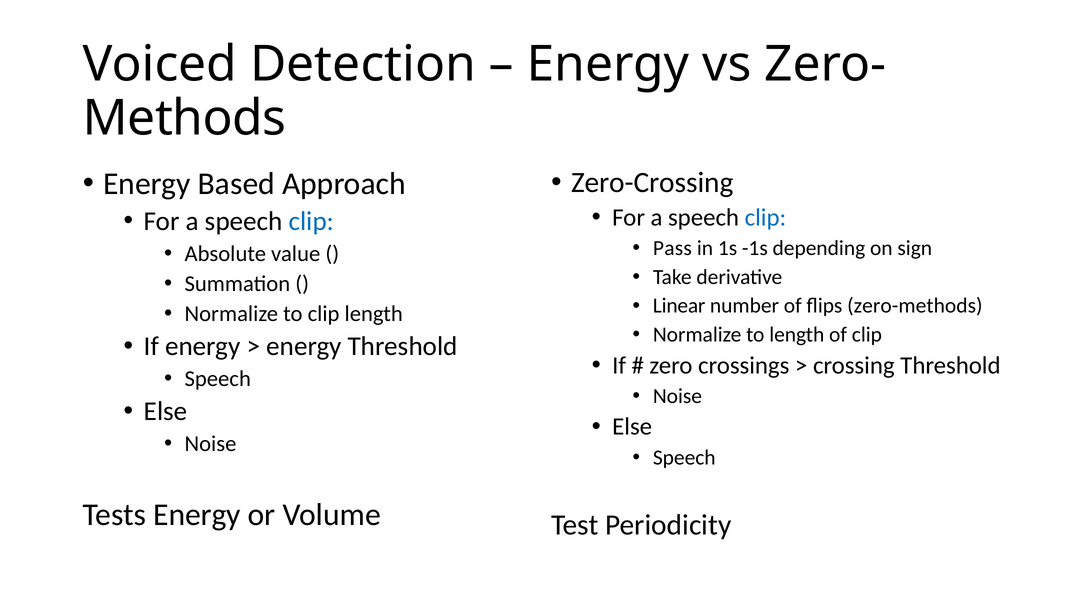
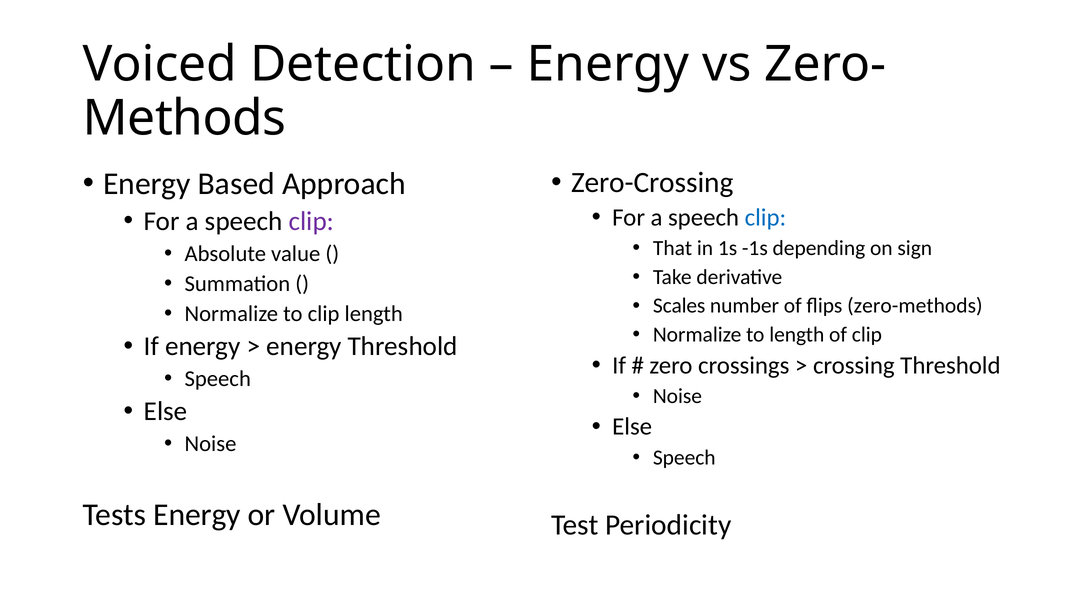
clip colour: blue -> purple (311, 221)
Pass: Pass -> That (673, 248)
Linear: Linear -> Scales (679, 306)
